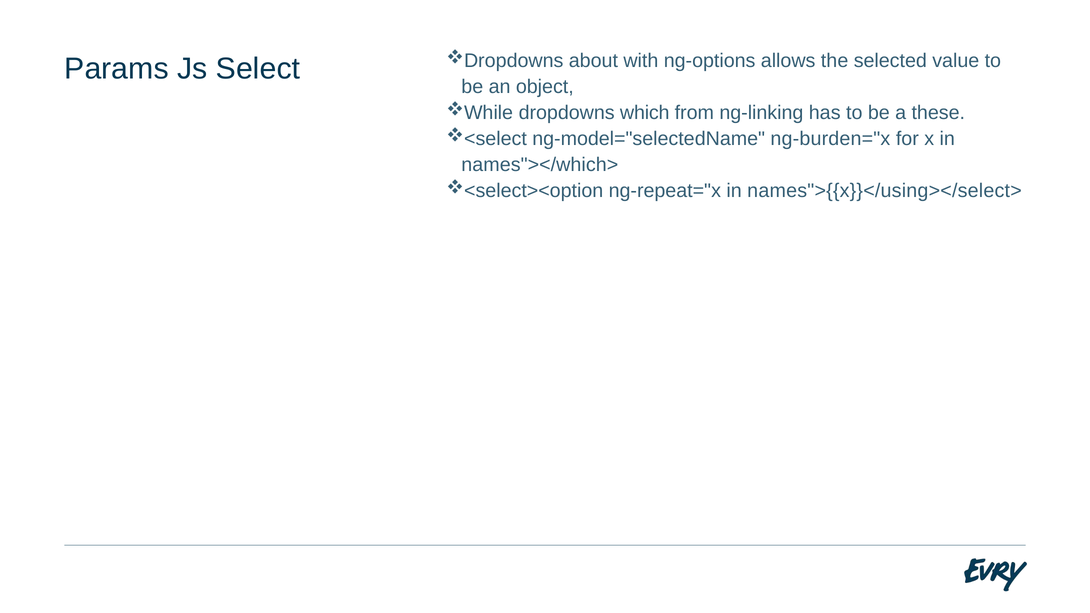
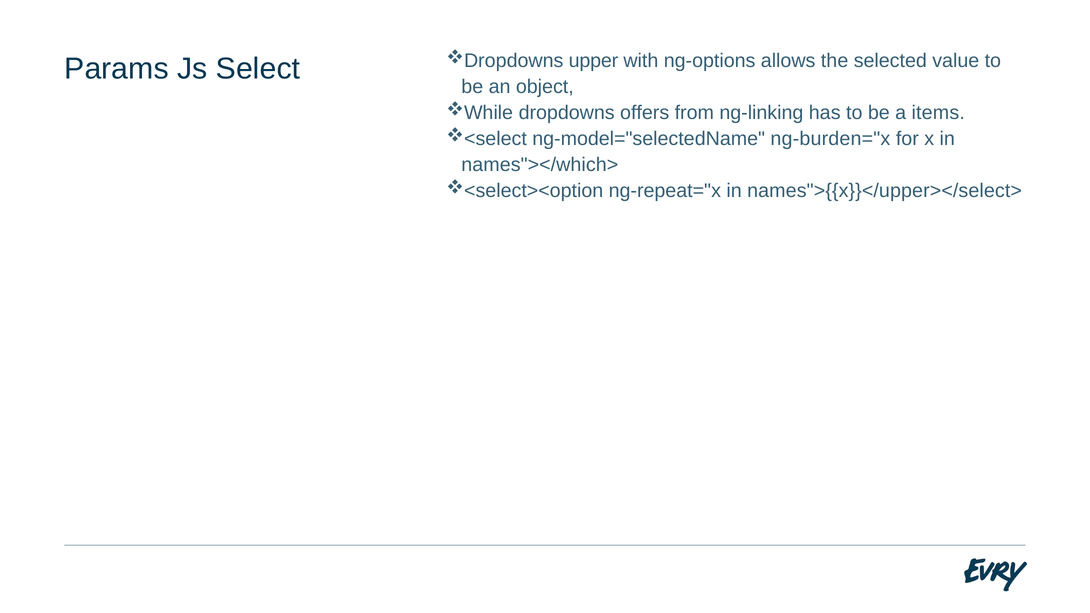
about: about -> upper (593, 61)
which: which -> offers (645, 113)
these: these -> items (938, 113)
names">{{x}}</using></select>: names">{{x}}</using></select> -> names">{{x}}</upper></select> (885, 191)
